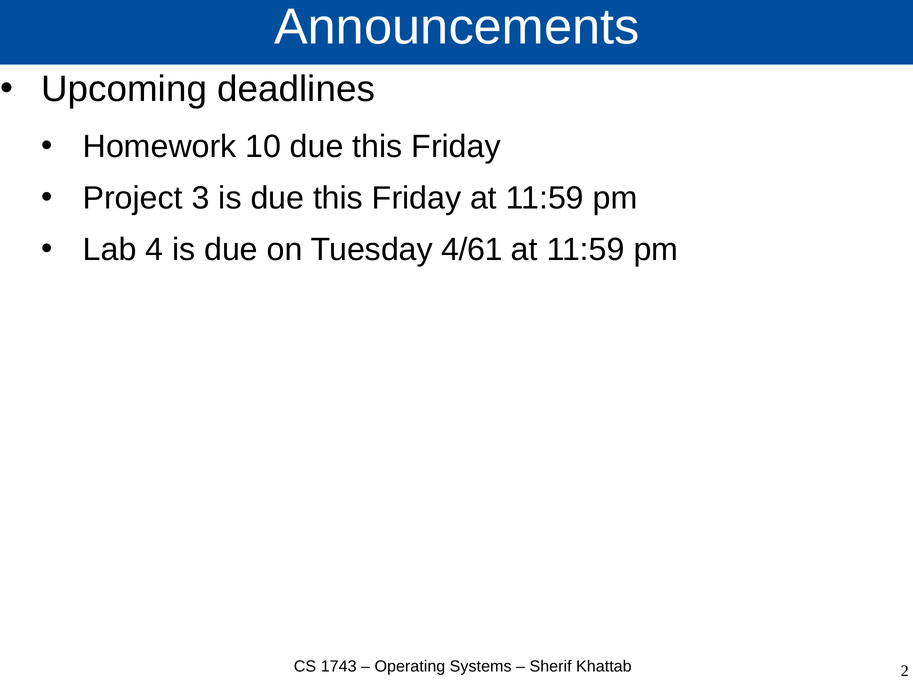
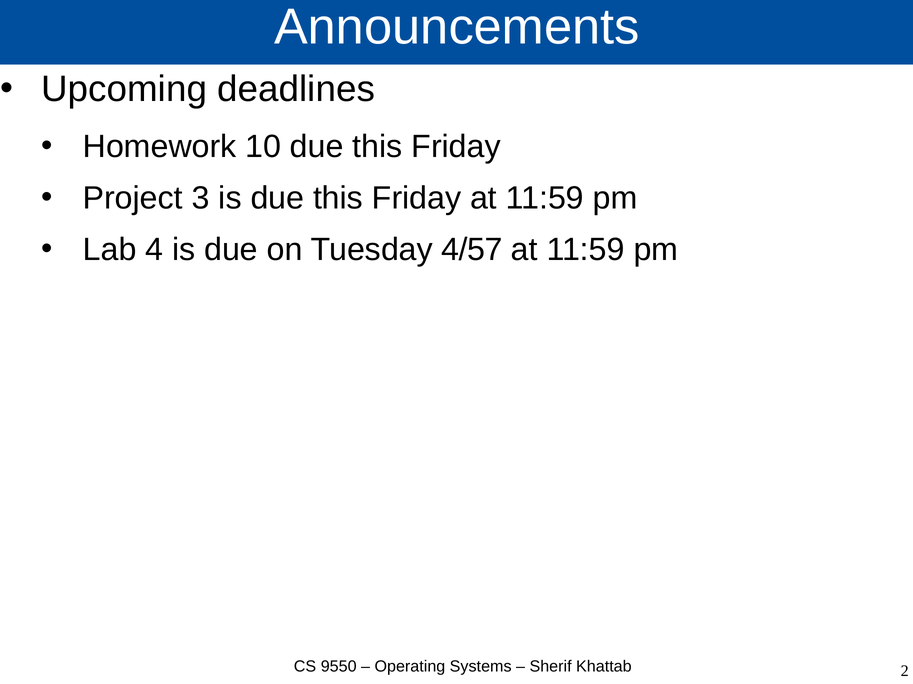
4/61: 4/61 -> 4/57 (472, 250)
1743: 1743 -> 9550 (339, 667)
